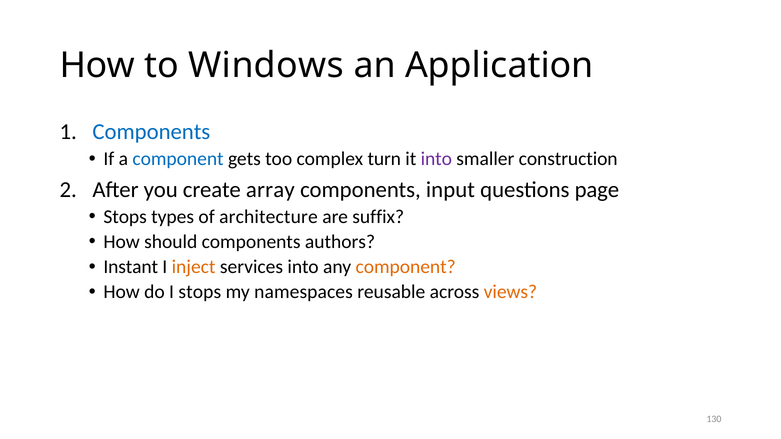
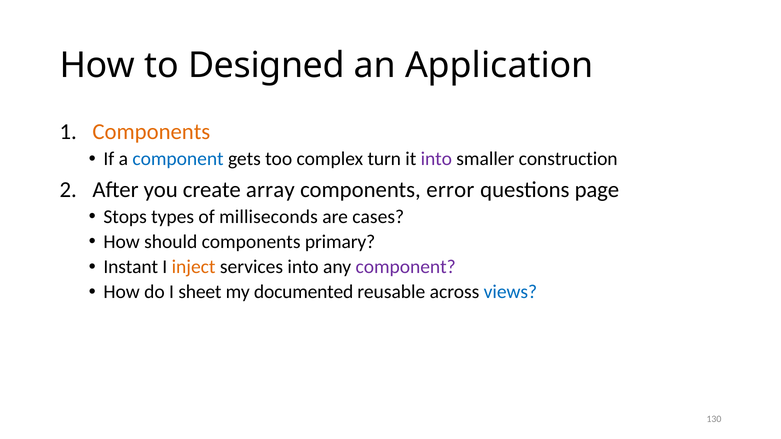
Windows: Windows -> Designed (266, 66)
Components colour: blue -> orange (151, 132)
input: input -> error (450, 190)
architecture: architecture -> milliseconds (268, 217)
suffix: suffix -> cases (378, 217)
authors: authors -> primary (340, 242)
component colour: orange -> purple (406, 267)
I stops: stops -> sheet (200, 292)
namespaces: namespaces -> documented (304, 292)
views colour: orange -> blue (510, 292)
